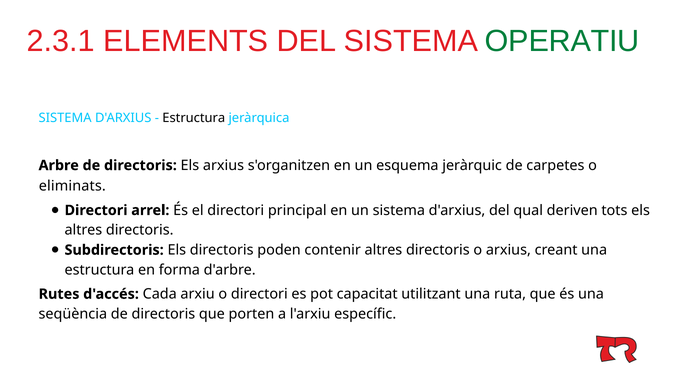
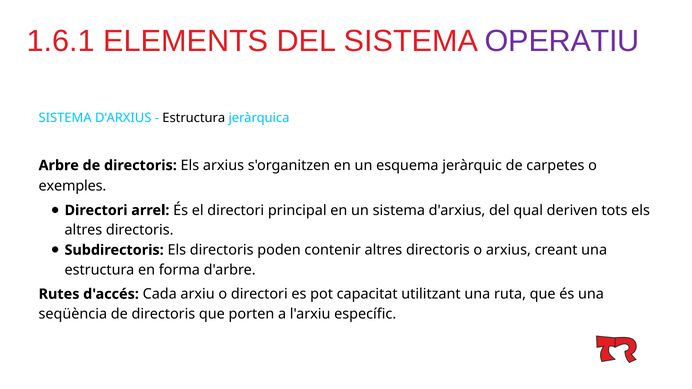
2.3.1: 2.3.1 -> 1.6.1 (61, 41)
OPERATIU colour: green -> purple (562, 41)
eliminats: eliminats -> exemples (72, 186)
